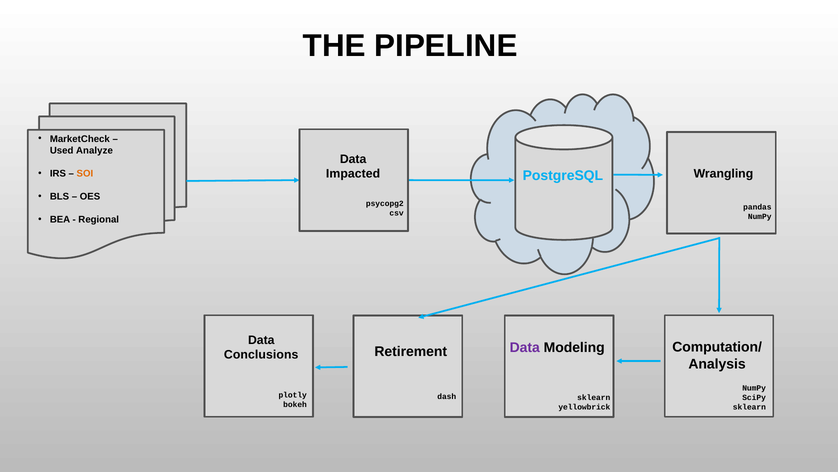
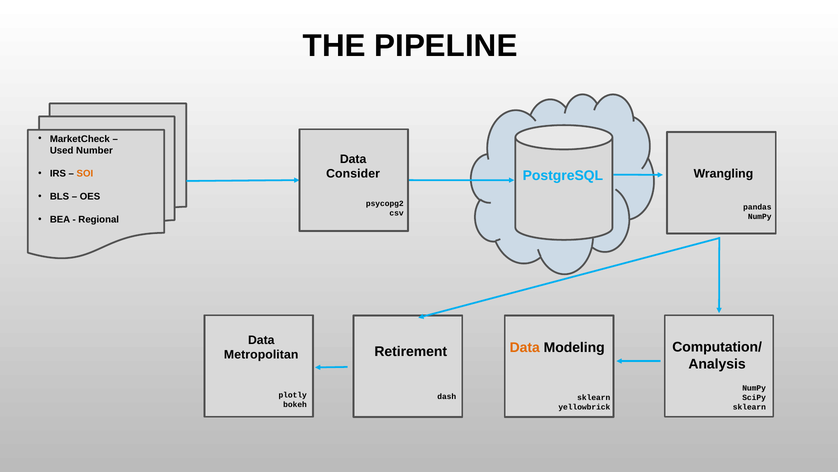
Analyze: Analyze -> Number (94, 150)
Impacted: Impacted -> Consider (353, 174)
Data colour: purple -> orange (525, 347)
Conclusions: Conclusions -> Metropolitan (261, 354)
